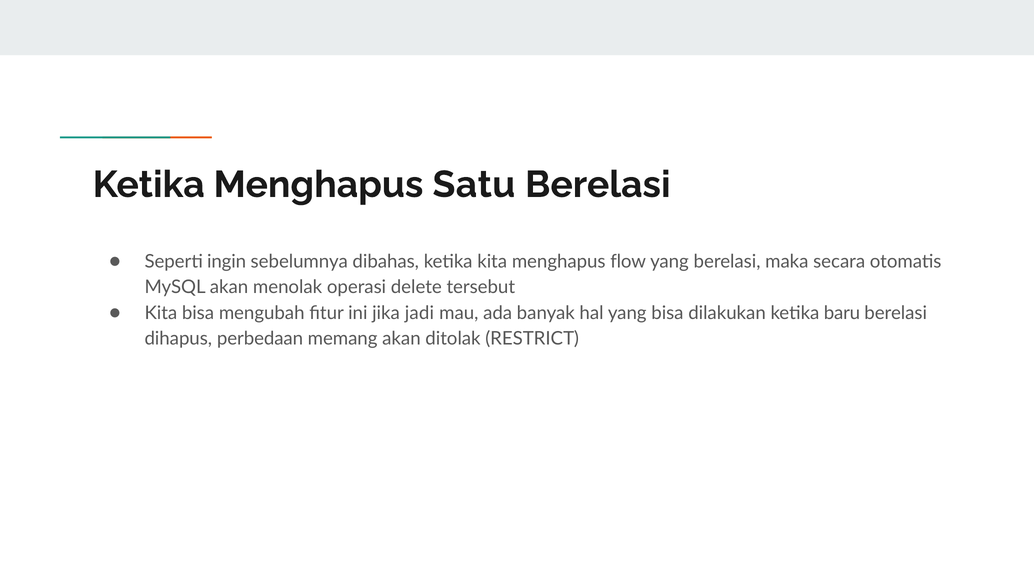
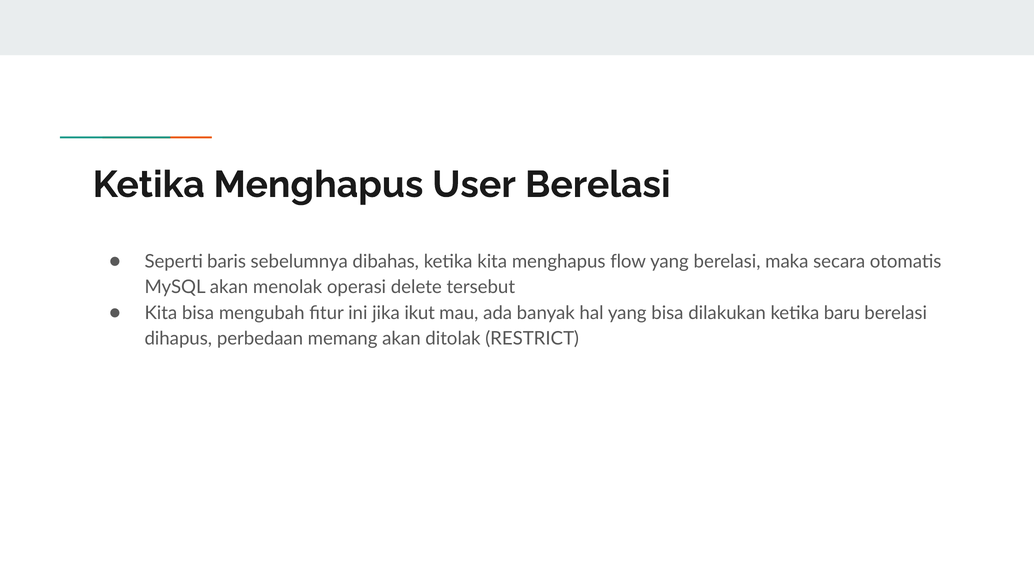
Satu: Satu -> User (474, 184)
ingin: ingin -> baris (227, 261)
jadi: jadi -> ikut (420, 313)
